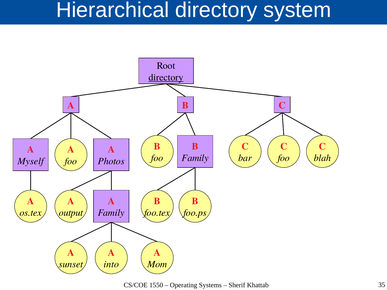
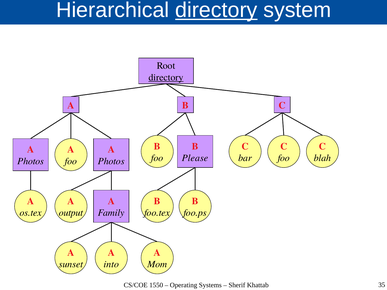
directory underline: none -> present (216, 10)
Family: Family -> Please (195, 158)
Myself: Myself -> Photos (31, 161)
